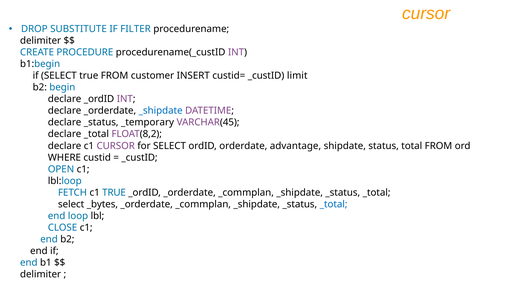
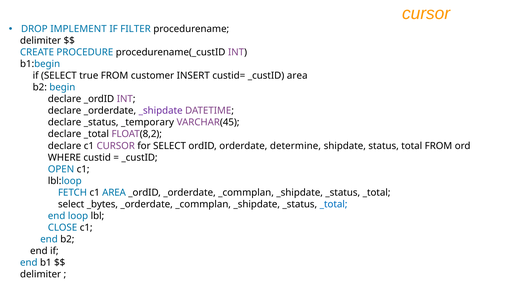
SUBSTITUTE: SUBSTITUTE -> IMPLEMENT (79, 29)
_custID limit: limit -> area (297, 76)
_shipdate colour: blue -> purple (161, 111)
advantage: advantage -> determine (295, 146)
c1 TRUE: TRUE -> AREA (114, 192)
